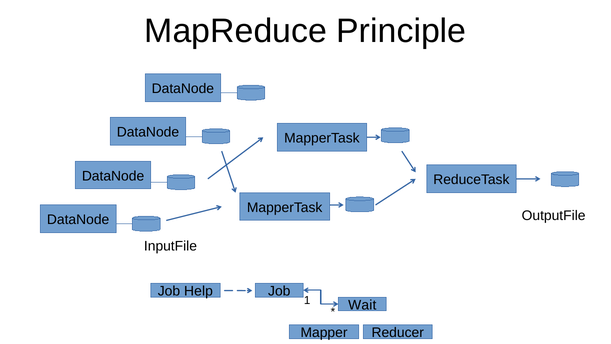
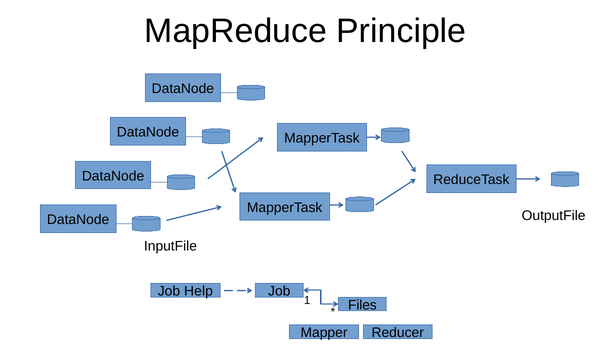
Wait: Wait -> Files (362, 305)
